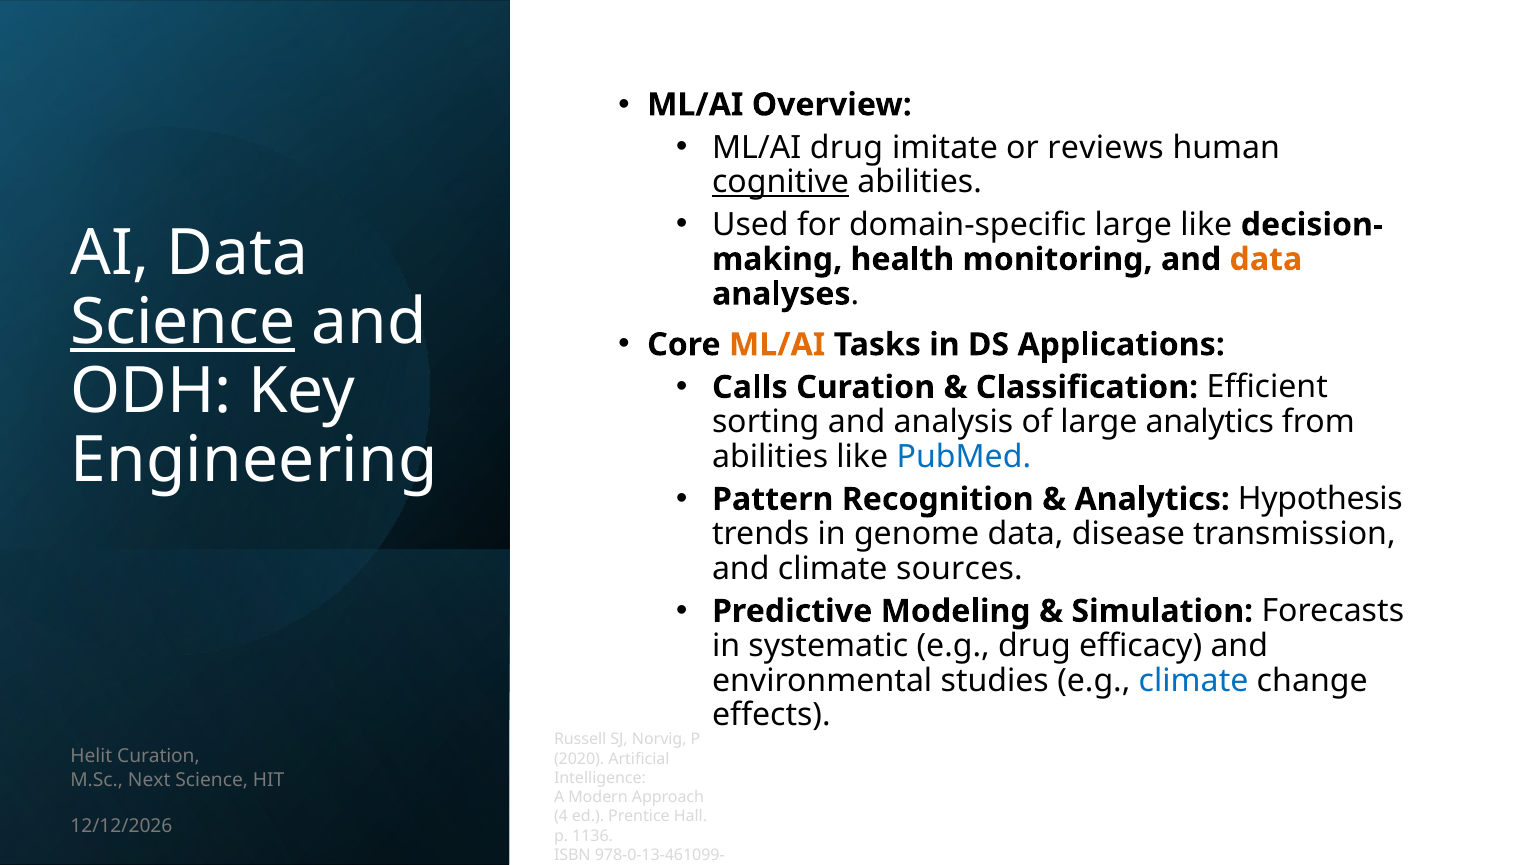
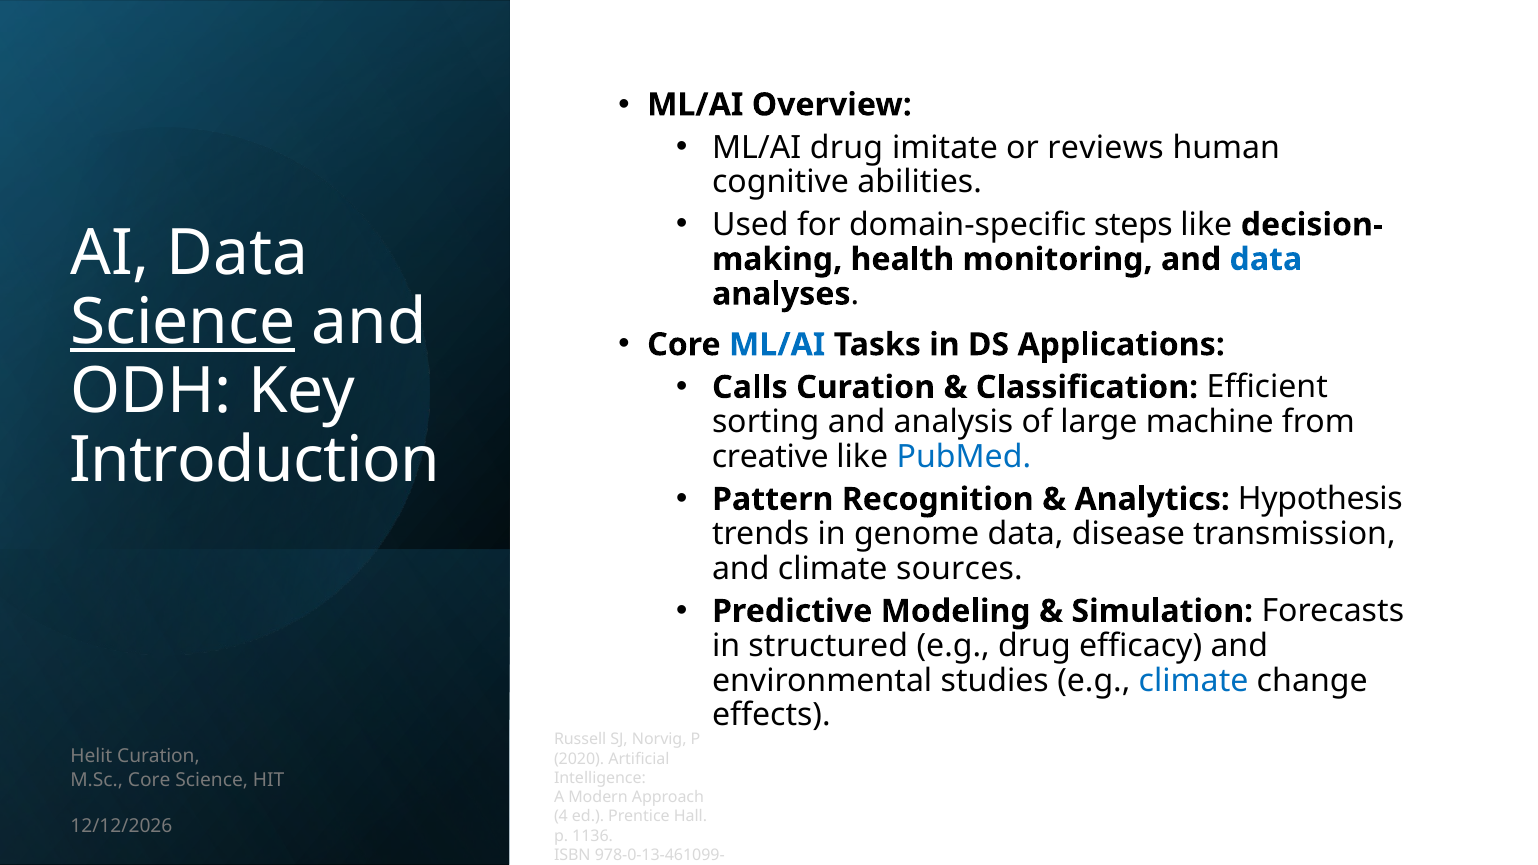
cognitive underline: present -> none (781, 182)
domain-specific large: large -> steps (1133, 225)
data colour: orange -> blue (1266, 259)
ML/AI colour: orange -> blue (777, 345)
large analytics: analytics -> machine (1210, 422)
Engineering: Engineering -> Introduction (255, 461)
abilities: abilities -> creative (770, 457)
systematic: systematic -> structured (828, 646)
M.Sc Next: Next -> Core (149, 780)
